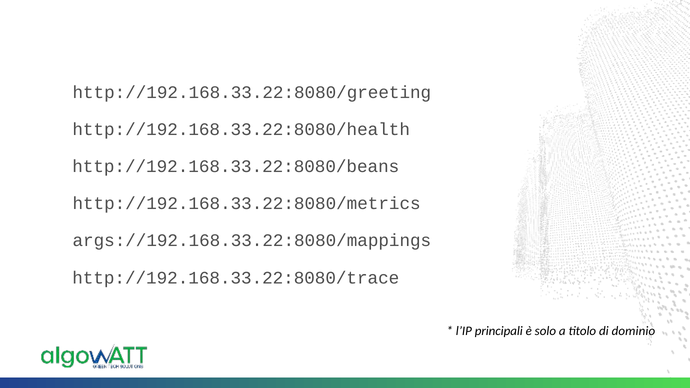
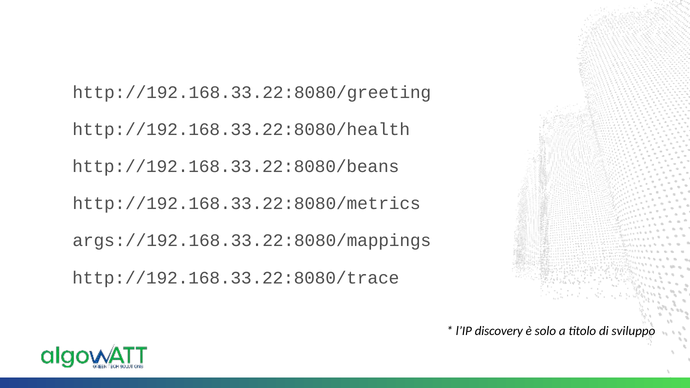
principali: principali -> discovery (499, 331)
dominio: dominio -> sviluppo (633, 331)
